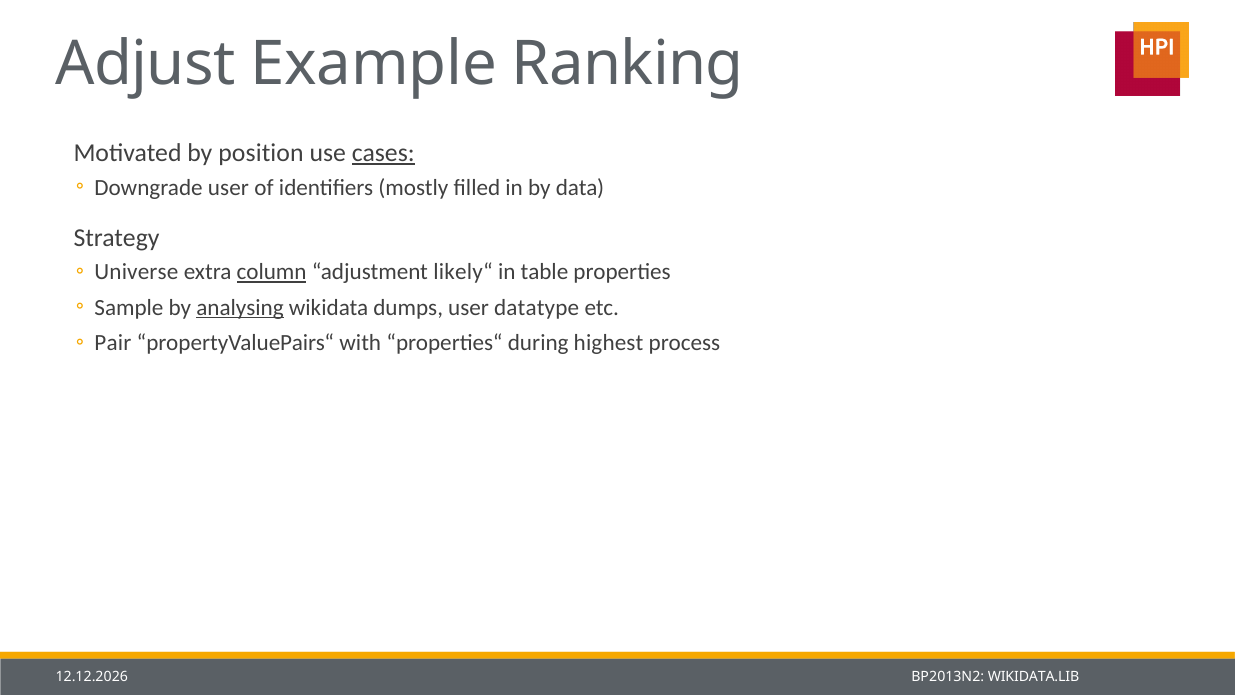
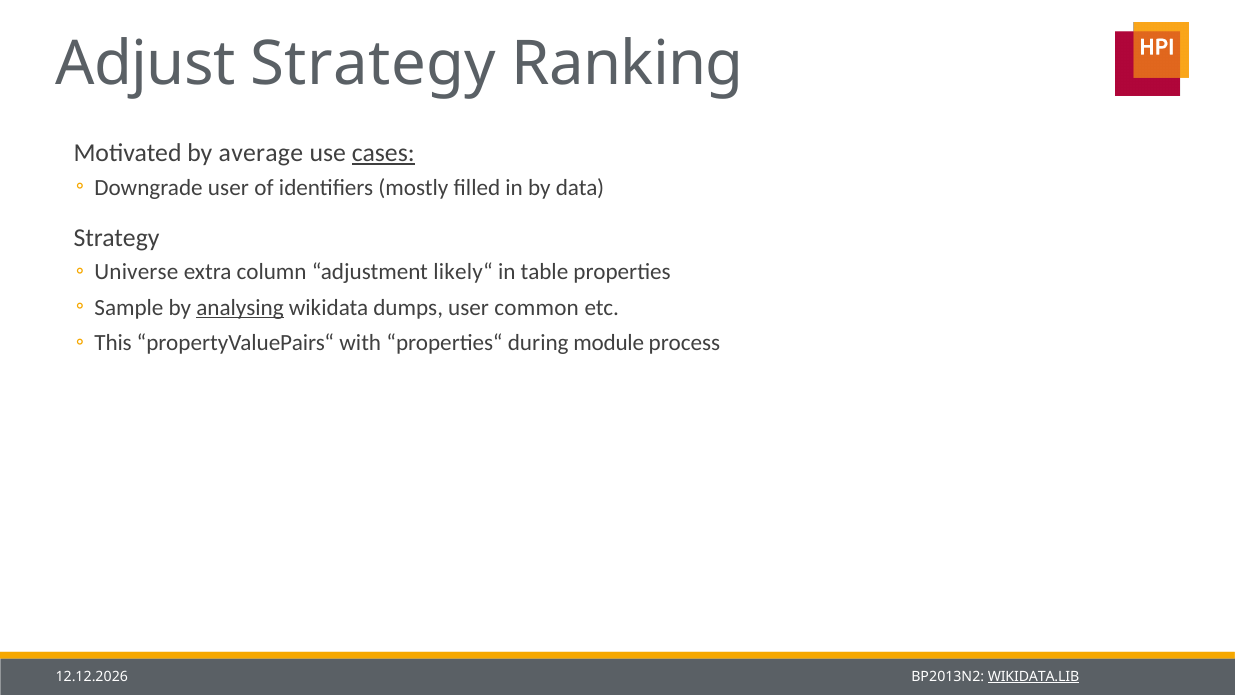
Adjust Example: Example -> Strategy (373, 64)
position: position -> average (261, 153)
column underline: present -> none (272, 272)
datatype: datatype -> common (537, 308)
Pair: Pair -> This (113, 343)
highest: highest -> module (609, 343)
WIKIDATA.LIB underline: none -> present (1034, 676)
